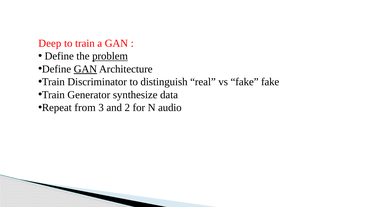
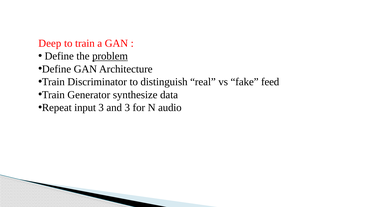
GAN underline: present -> none (85, 69)
fake fake: fake -> feed (270, 82)
from: from -> input (85, 108)
and 2: 2 -> 3 (127, 108)
